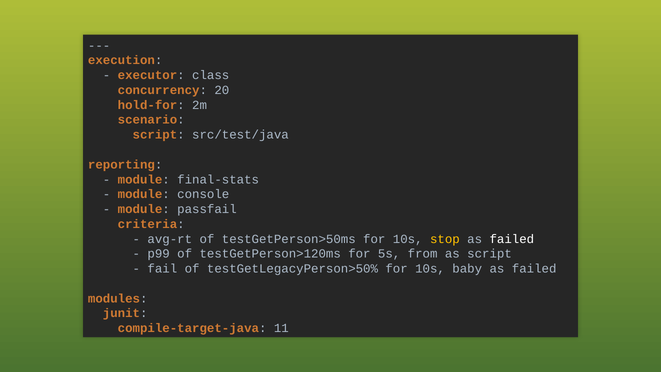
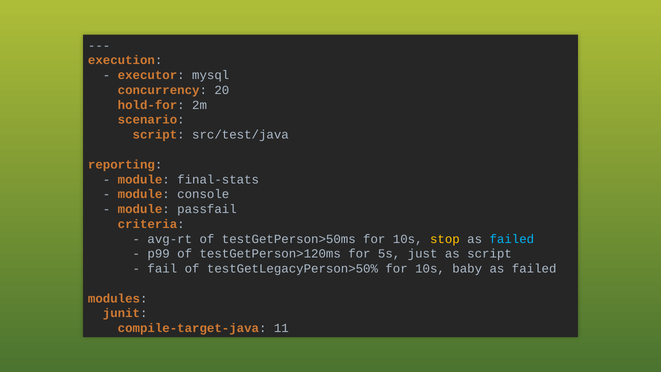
class: class -> mysql (211, 75)
failed colour: white -> light blue (512, 239)
from: from -> just (423, 254)
